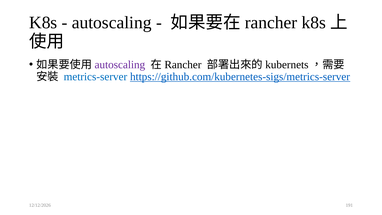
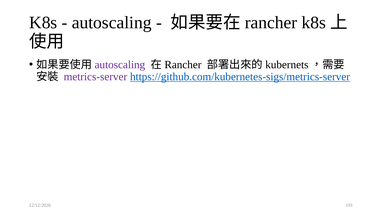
metrics-server colour: blue -> purple (95, 77)
